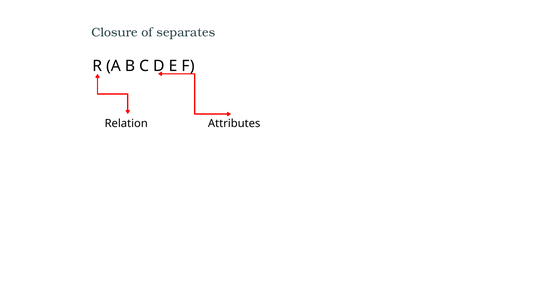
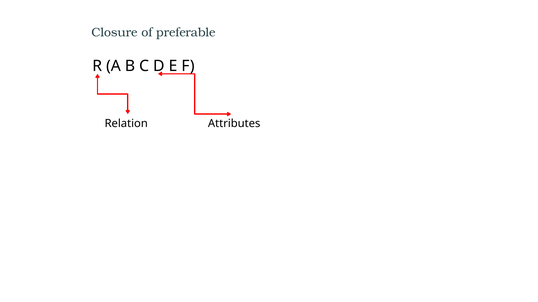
separates: separates -> preferable (186, 32)
